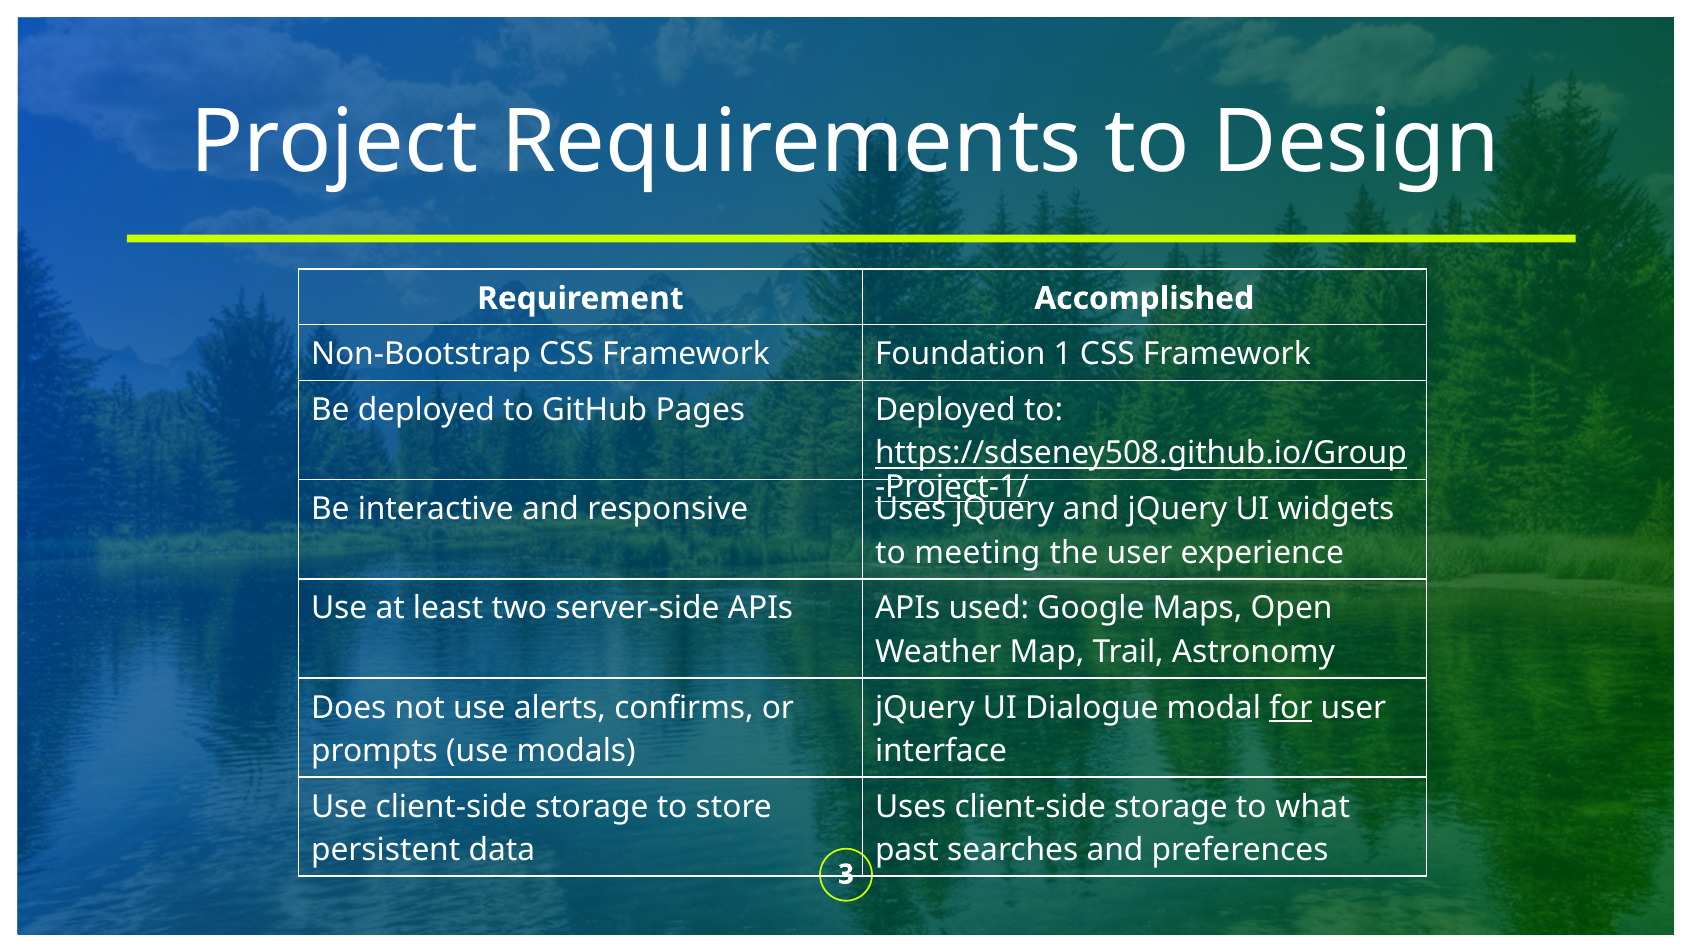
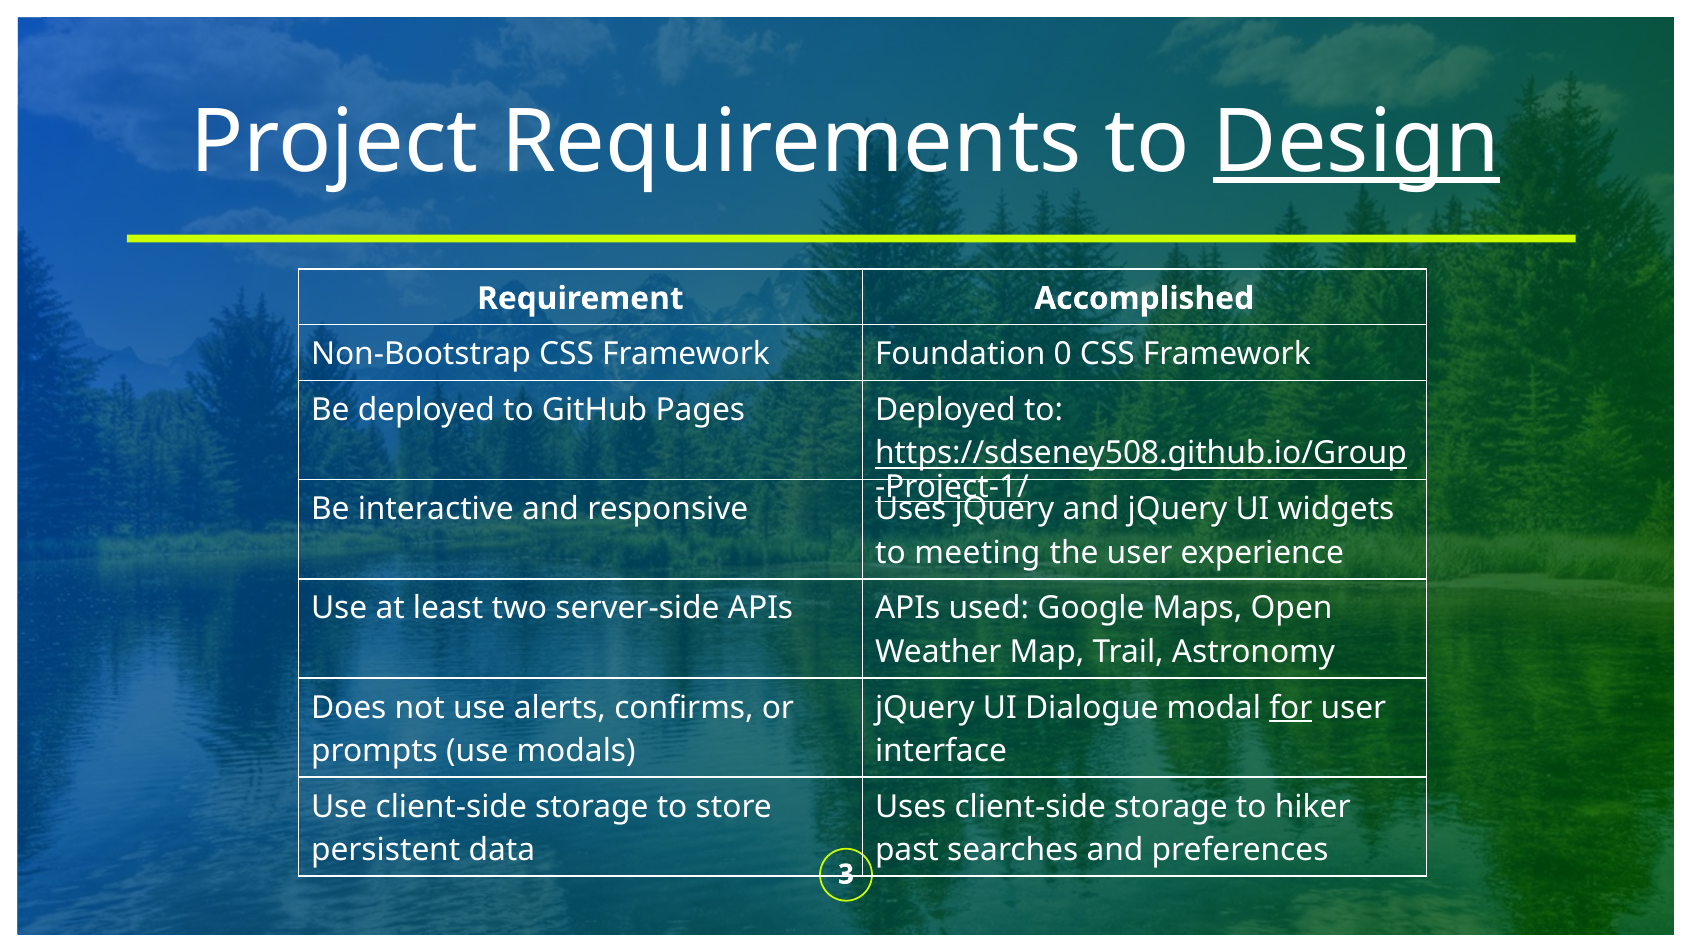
Design underline: none -> present (1357, 142)
1: 1 -> 0 (1063, 354)
what: what -> hiker (1313, 806)
